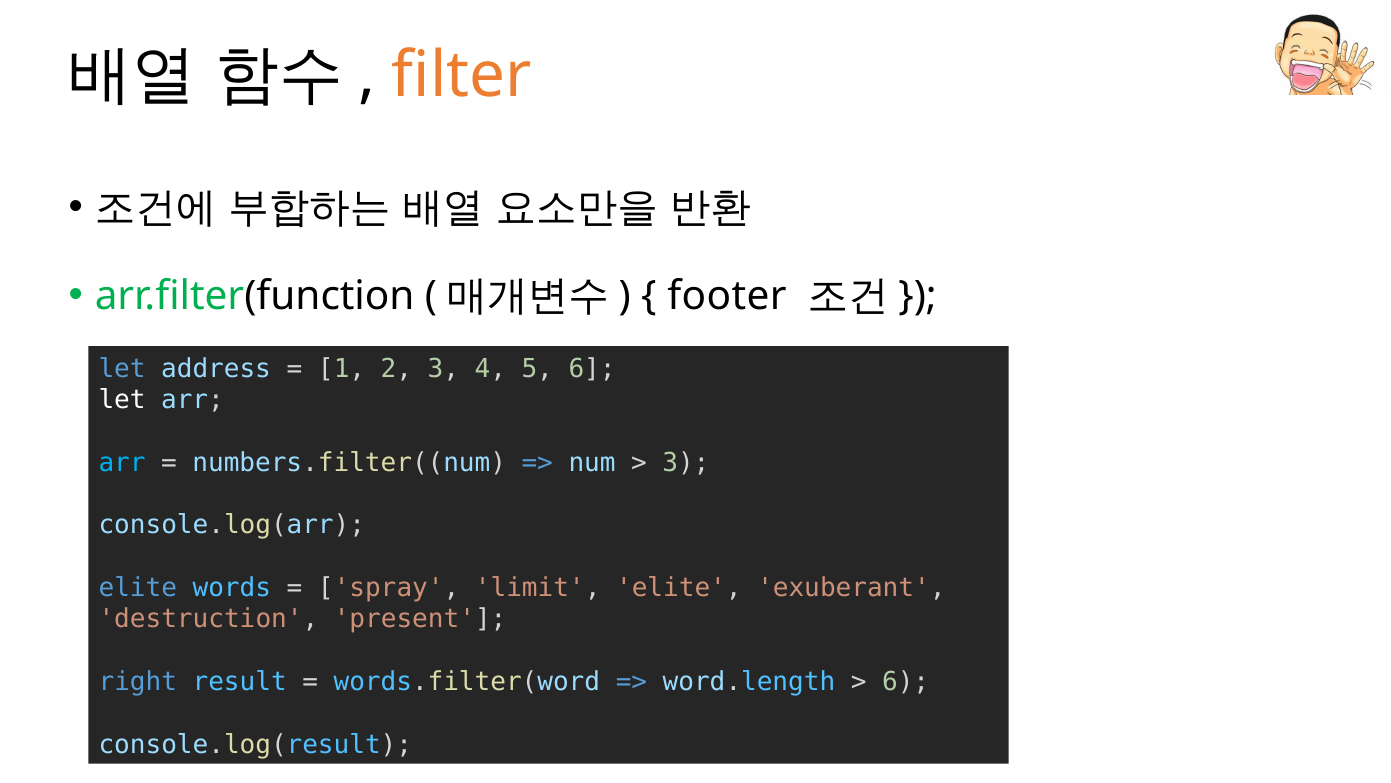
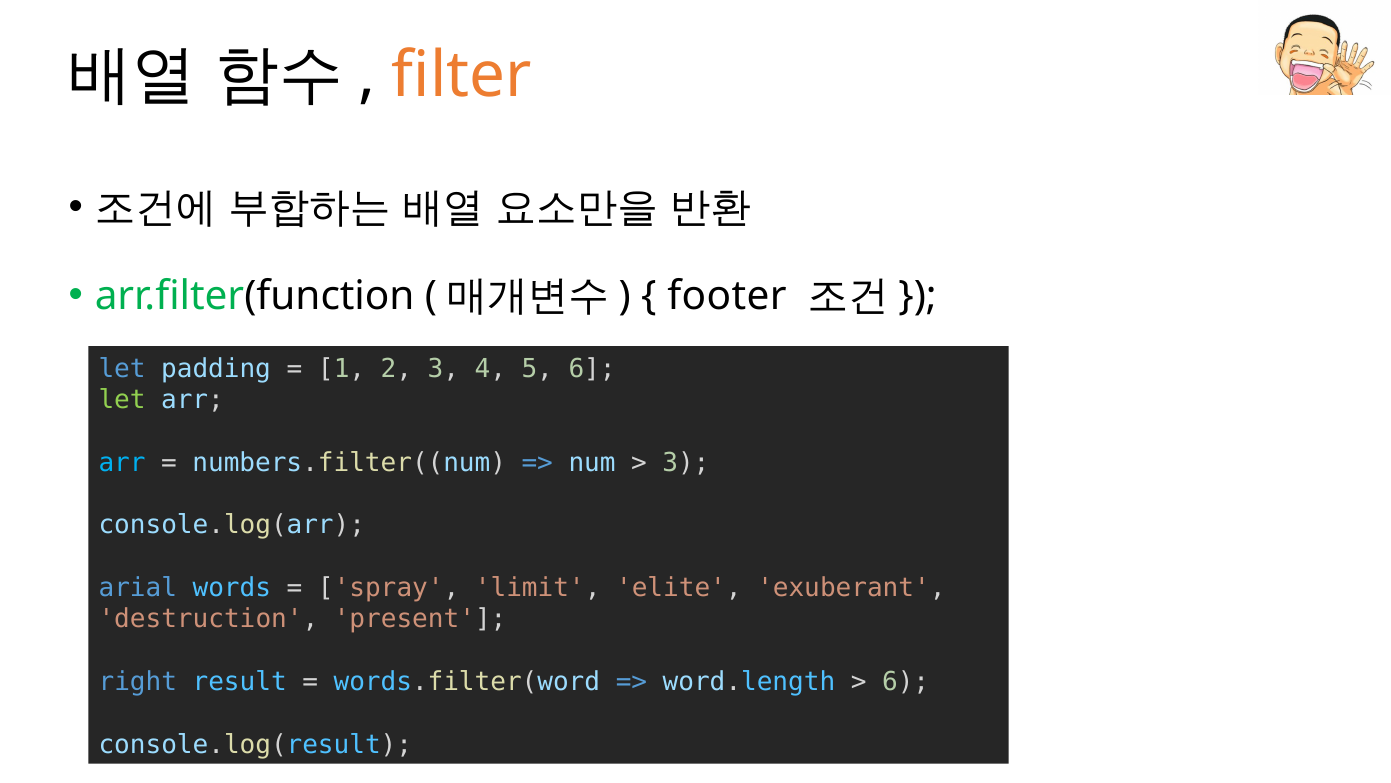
address: address -> padding (216, 368)
let colour: white -> light green (122, 400)
elite: elite -> arial (138, 588)
